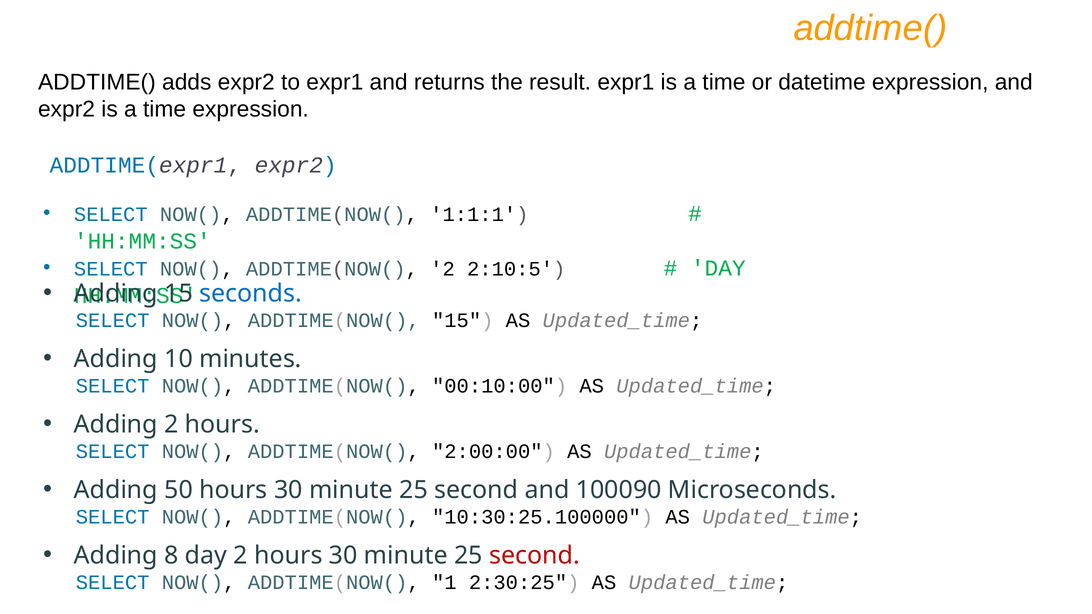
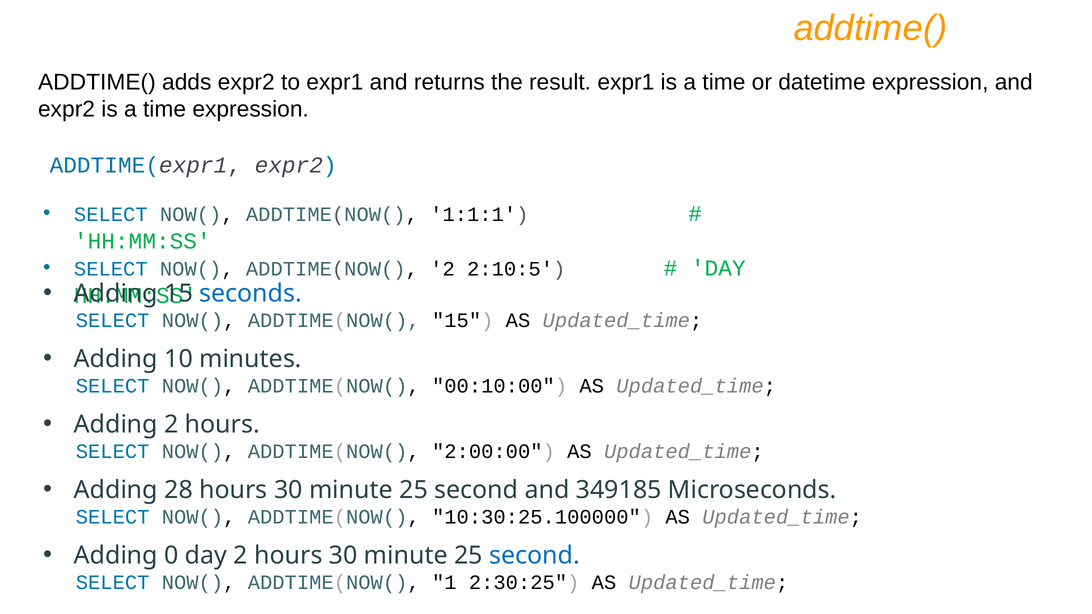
50: 50 -> 28 (179, 490)
100090: 100090 -> 349185 (619, 490)
8: 8 -> 0 (171, 556)
second colour: red -> blue (535, 556)
